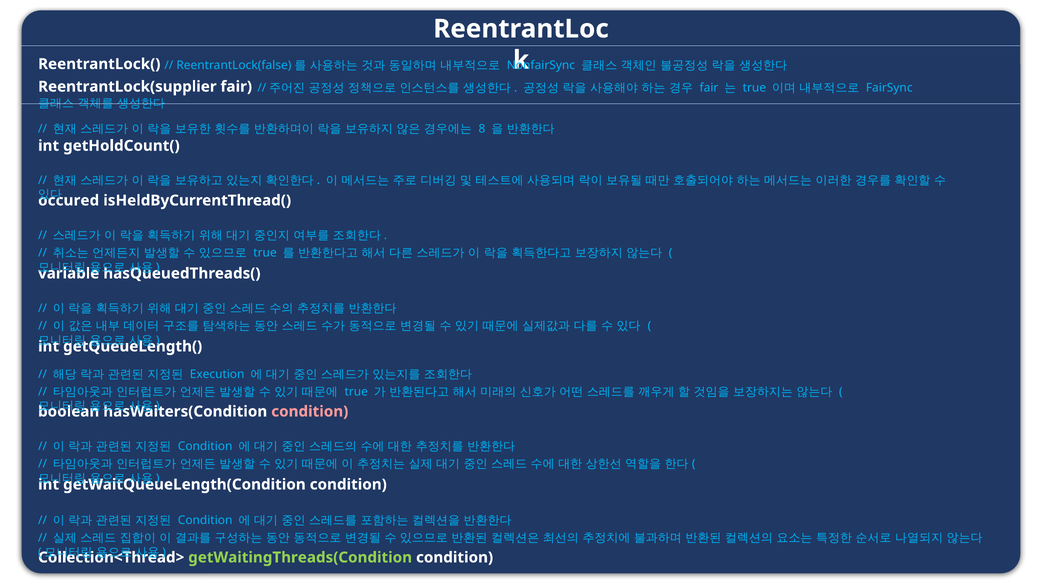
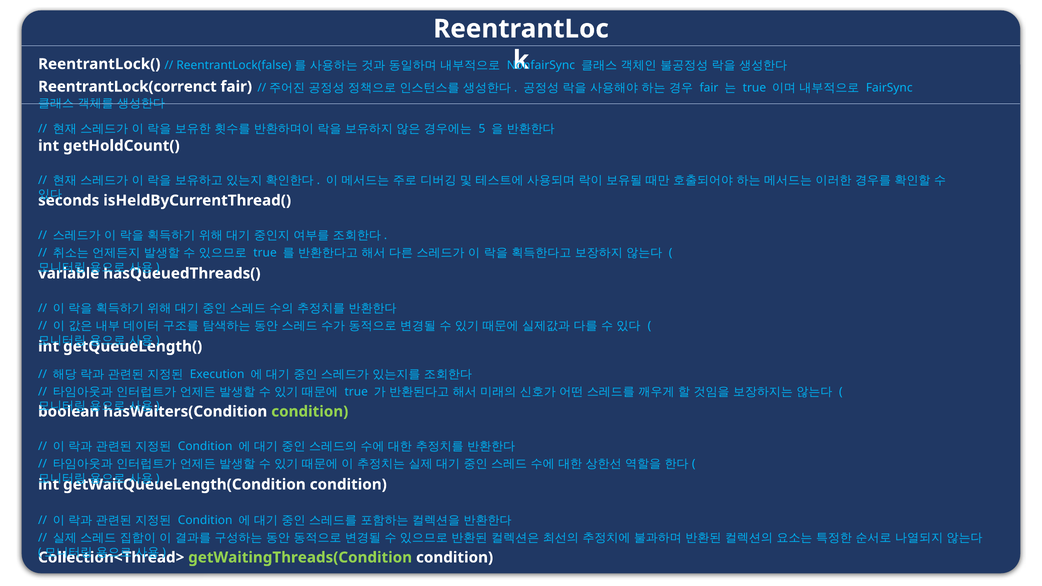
ReentrantLock(supplier: ReentrantLock(supplier -> ReentrantLock(correnct (127, 87)
8: 8 -> 5 (482, 129)
occured: occured -> seconds (69, 201)
condition colour: pink -> light green (310, 412)
